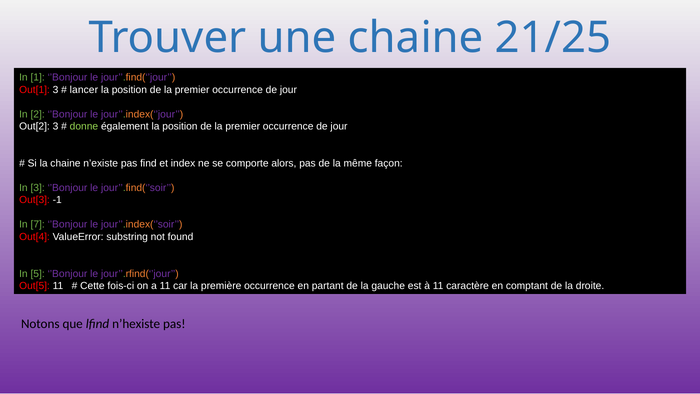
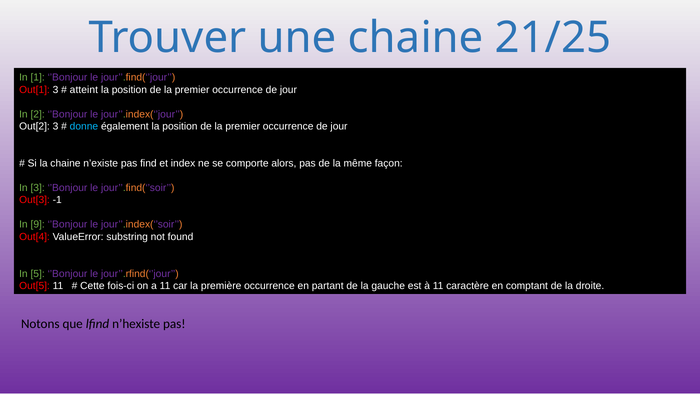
lancer: lancer -> atteint (84, 90)
donne colour: light green -> light blue (84, 126)
7: 7 -> 9 (38, 224)
